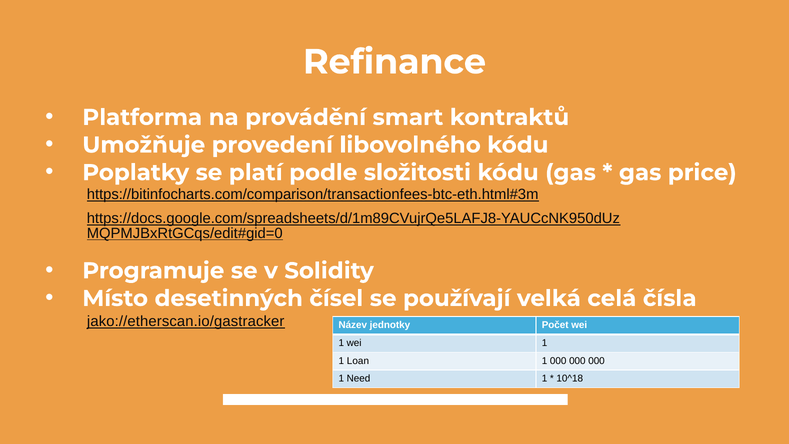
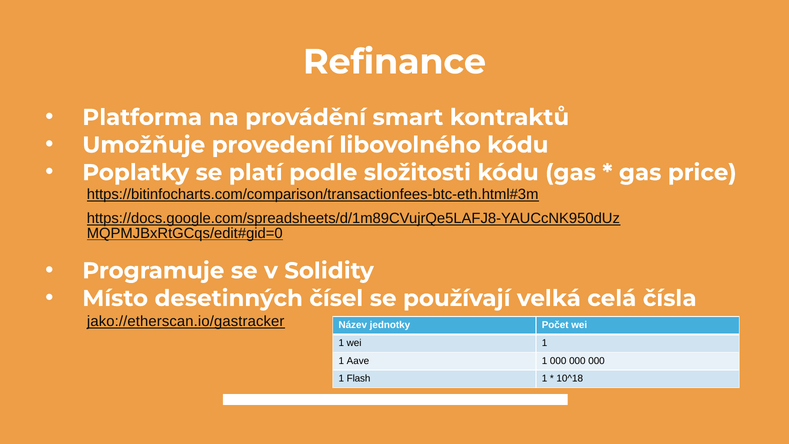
Loan: Loan -> Aave (358, 361)
Need: Need -> Flash (359, 378)
